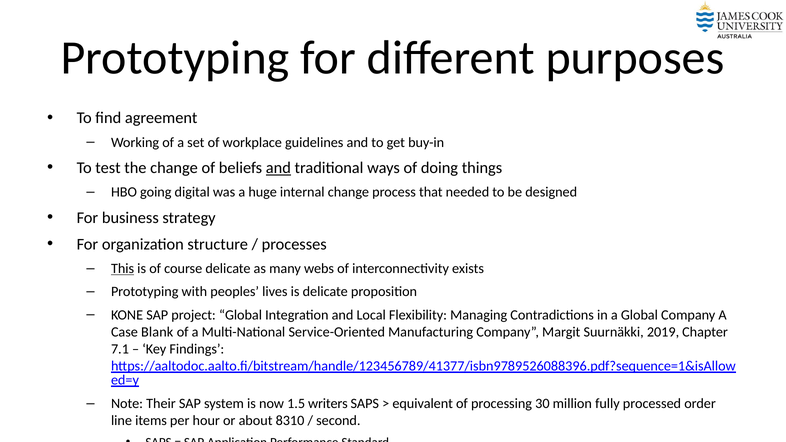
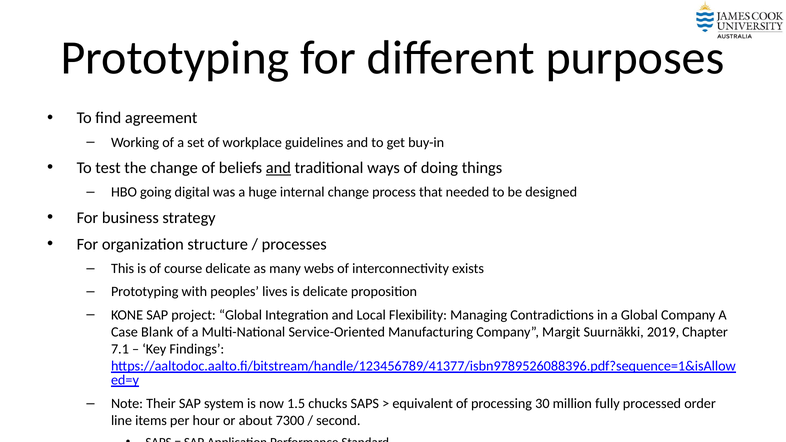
This underline: present -> none (123, 269)
writers: writers -> chucks (328, 404)
8310: 8310 -> 7300 (290, 421)
